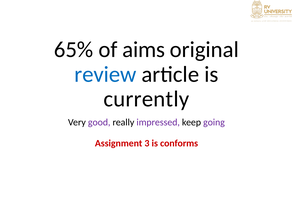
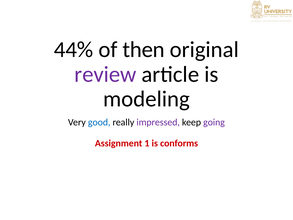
65%: 65% -> 44% (74, 50)
aims: aims -> then (144, 50)
review colour: blue -> purple (105, 74)
currently: currently -> modeling (146, 99)
good colour: purple -> blue (99, 122)
3: 3 -> 1 (147, 143)
